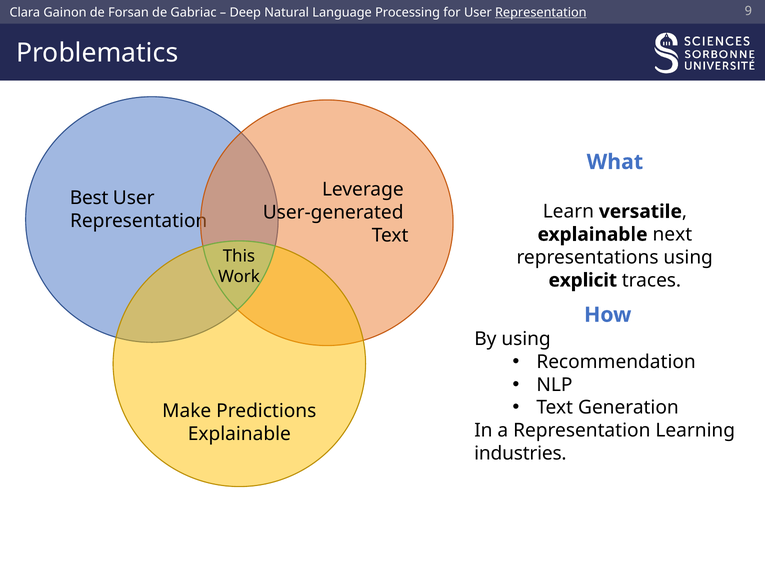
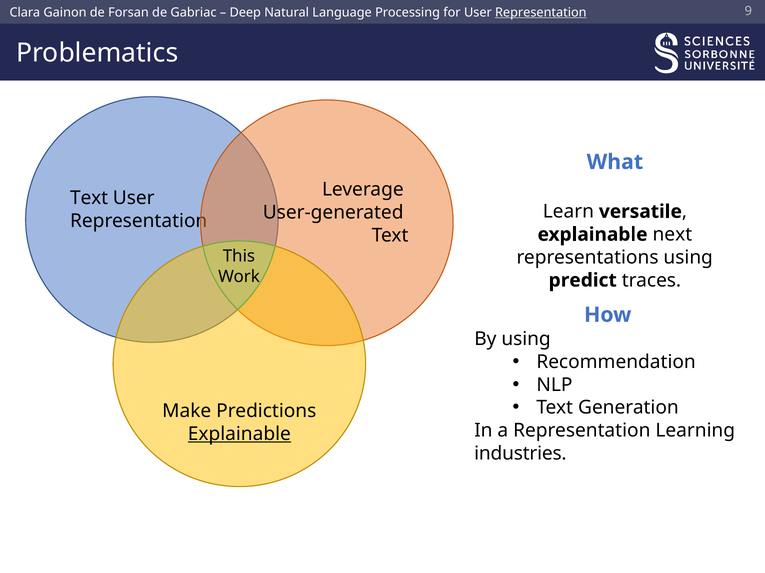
Best: Best -> Text (89, 198)
explicit: explicit -> predict (583, 281)
Explainable underline: none -> present (239, 434)
